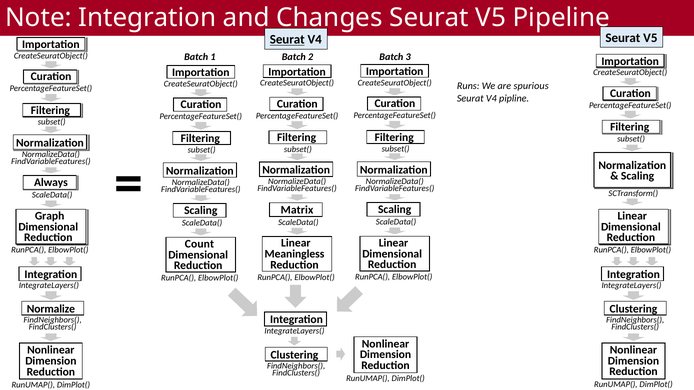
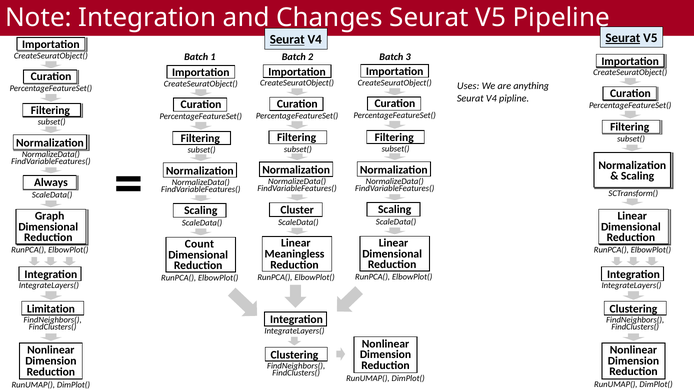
Seurat underline: none -> present (623, 38)
Runs: Runs -> Uses (468, 86)
spurious: spurious -> anything (531, 86)
Matrix: Matrix -> Cluster (297, 210)
Normalize: Normalize -> Limitation (51, 309)
